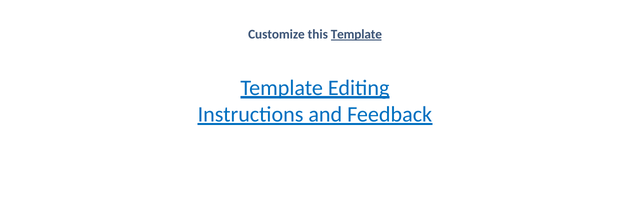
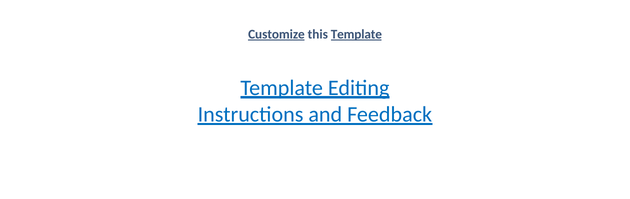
Customize underline: none -> present (276, 34)
